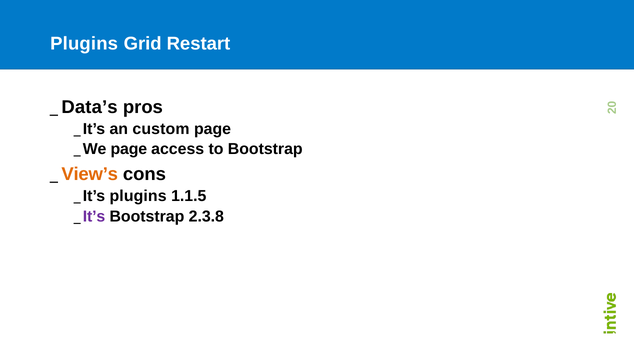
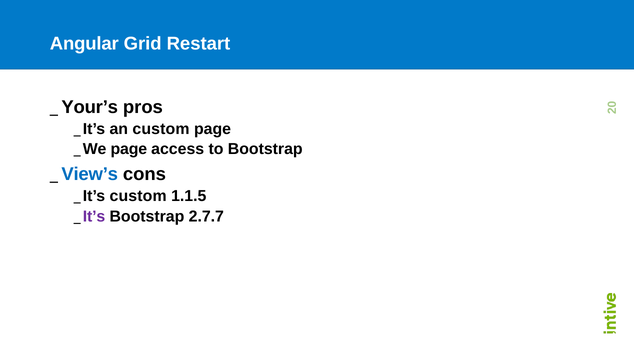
Plugins: Plugins -> Angular (84, 44)
Data’s: Data’s -> Your’s (90, 107)
View’s colour: orange -> blue (90, 175)
It’s plugins: plugins -> custom (138, 196)
2.3.8: 2.3.8 -> 2.7.7 (206, 217)
